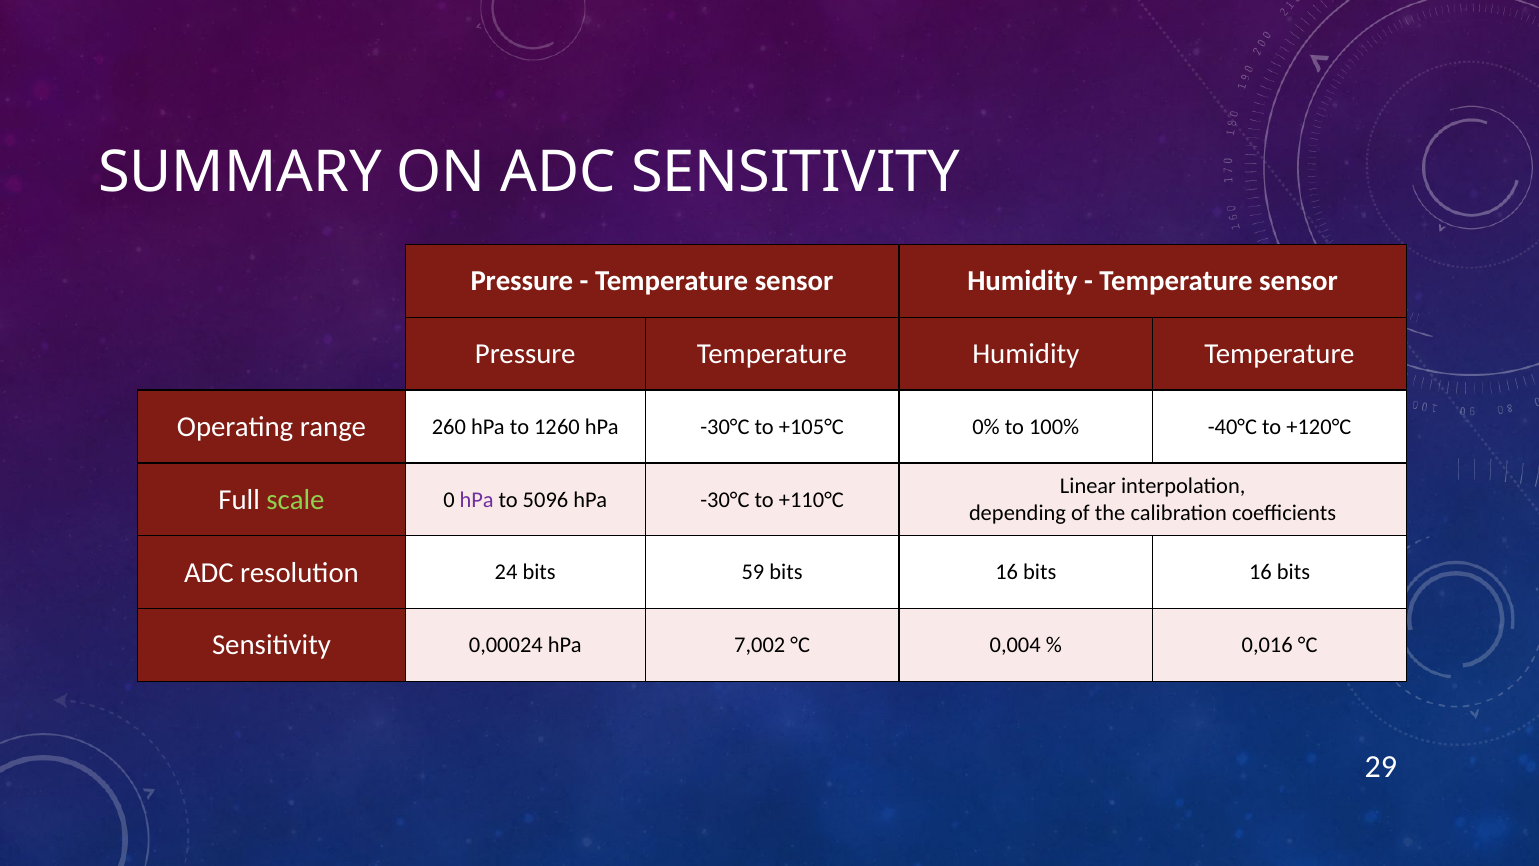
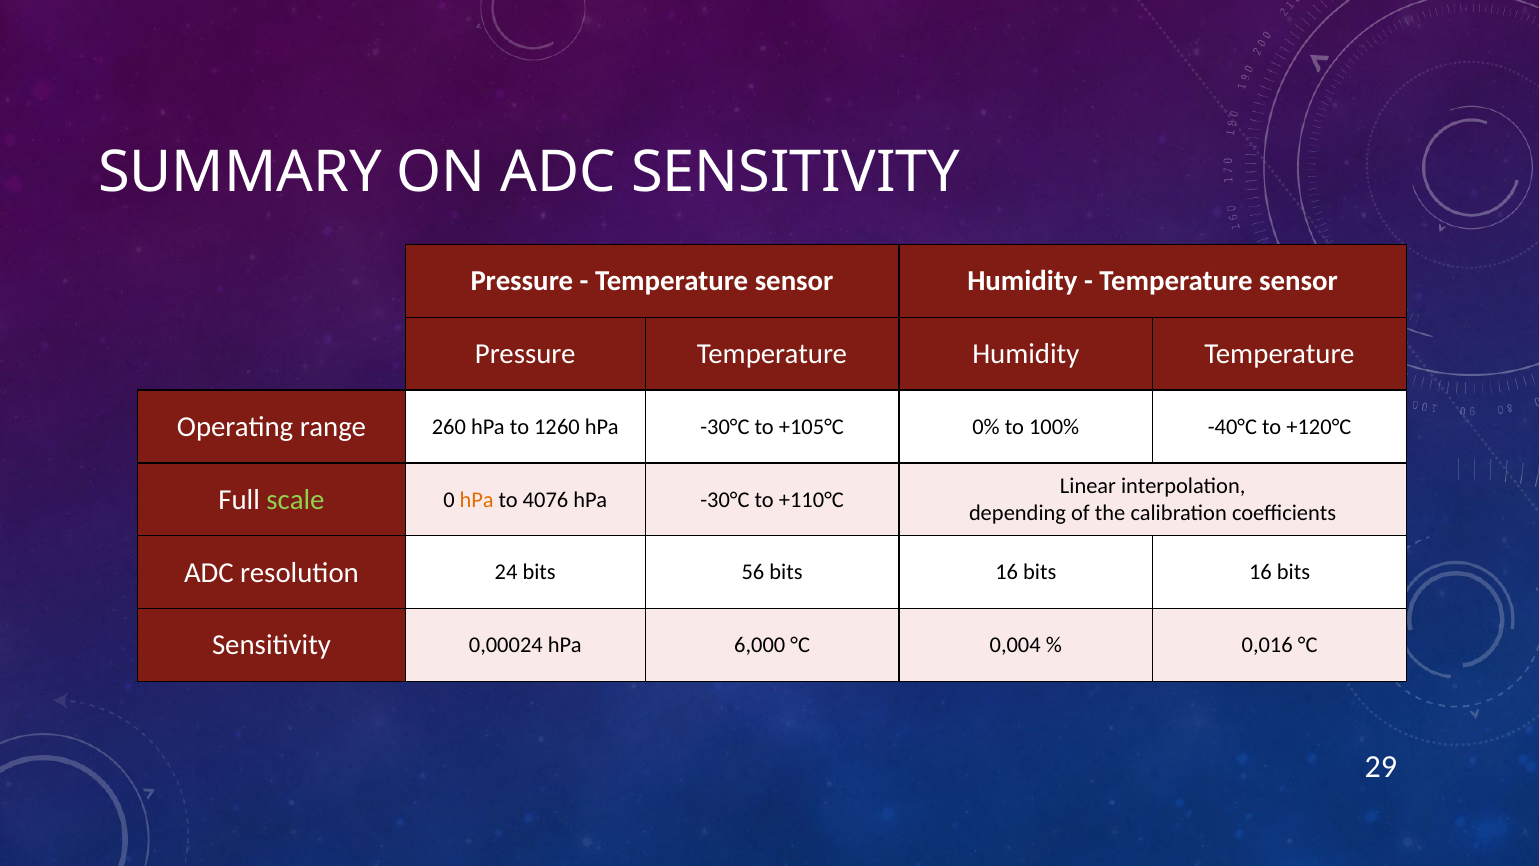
hPa colour: purple -> orange (477, 499)
5096: 5096 -> 4076 (545, 499)
59: 59 -> 56 (753, 572)
7,002: 7,002 -> 6,000 (760, 645)
